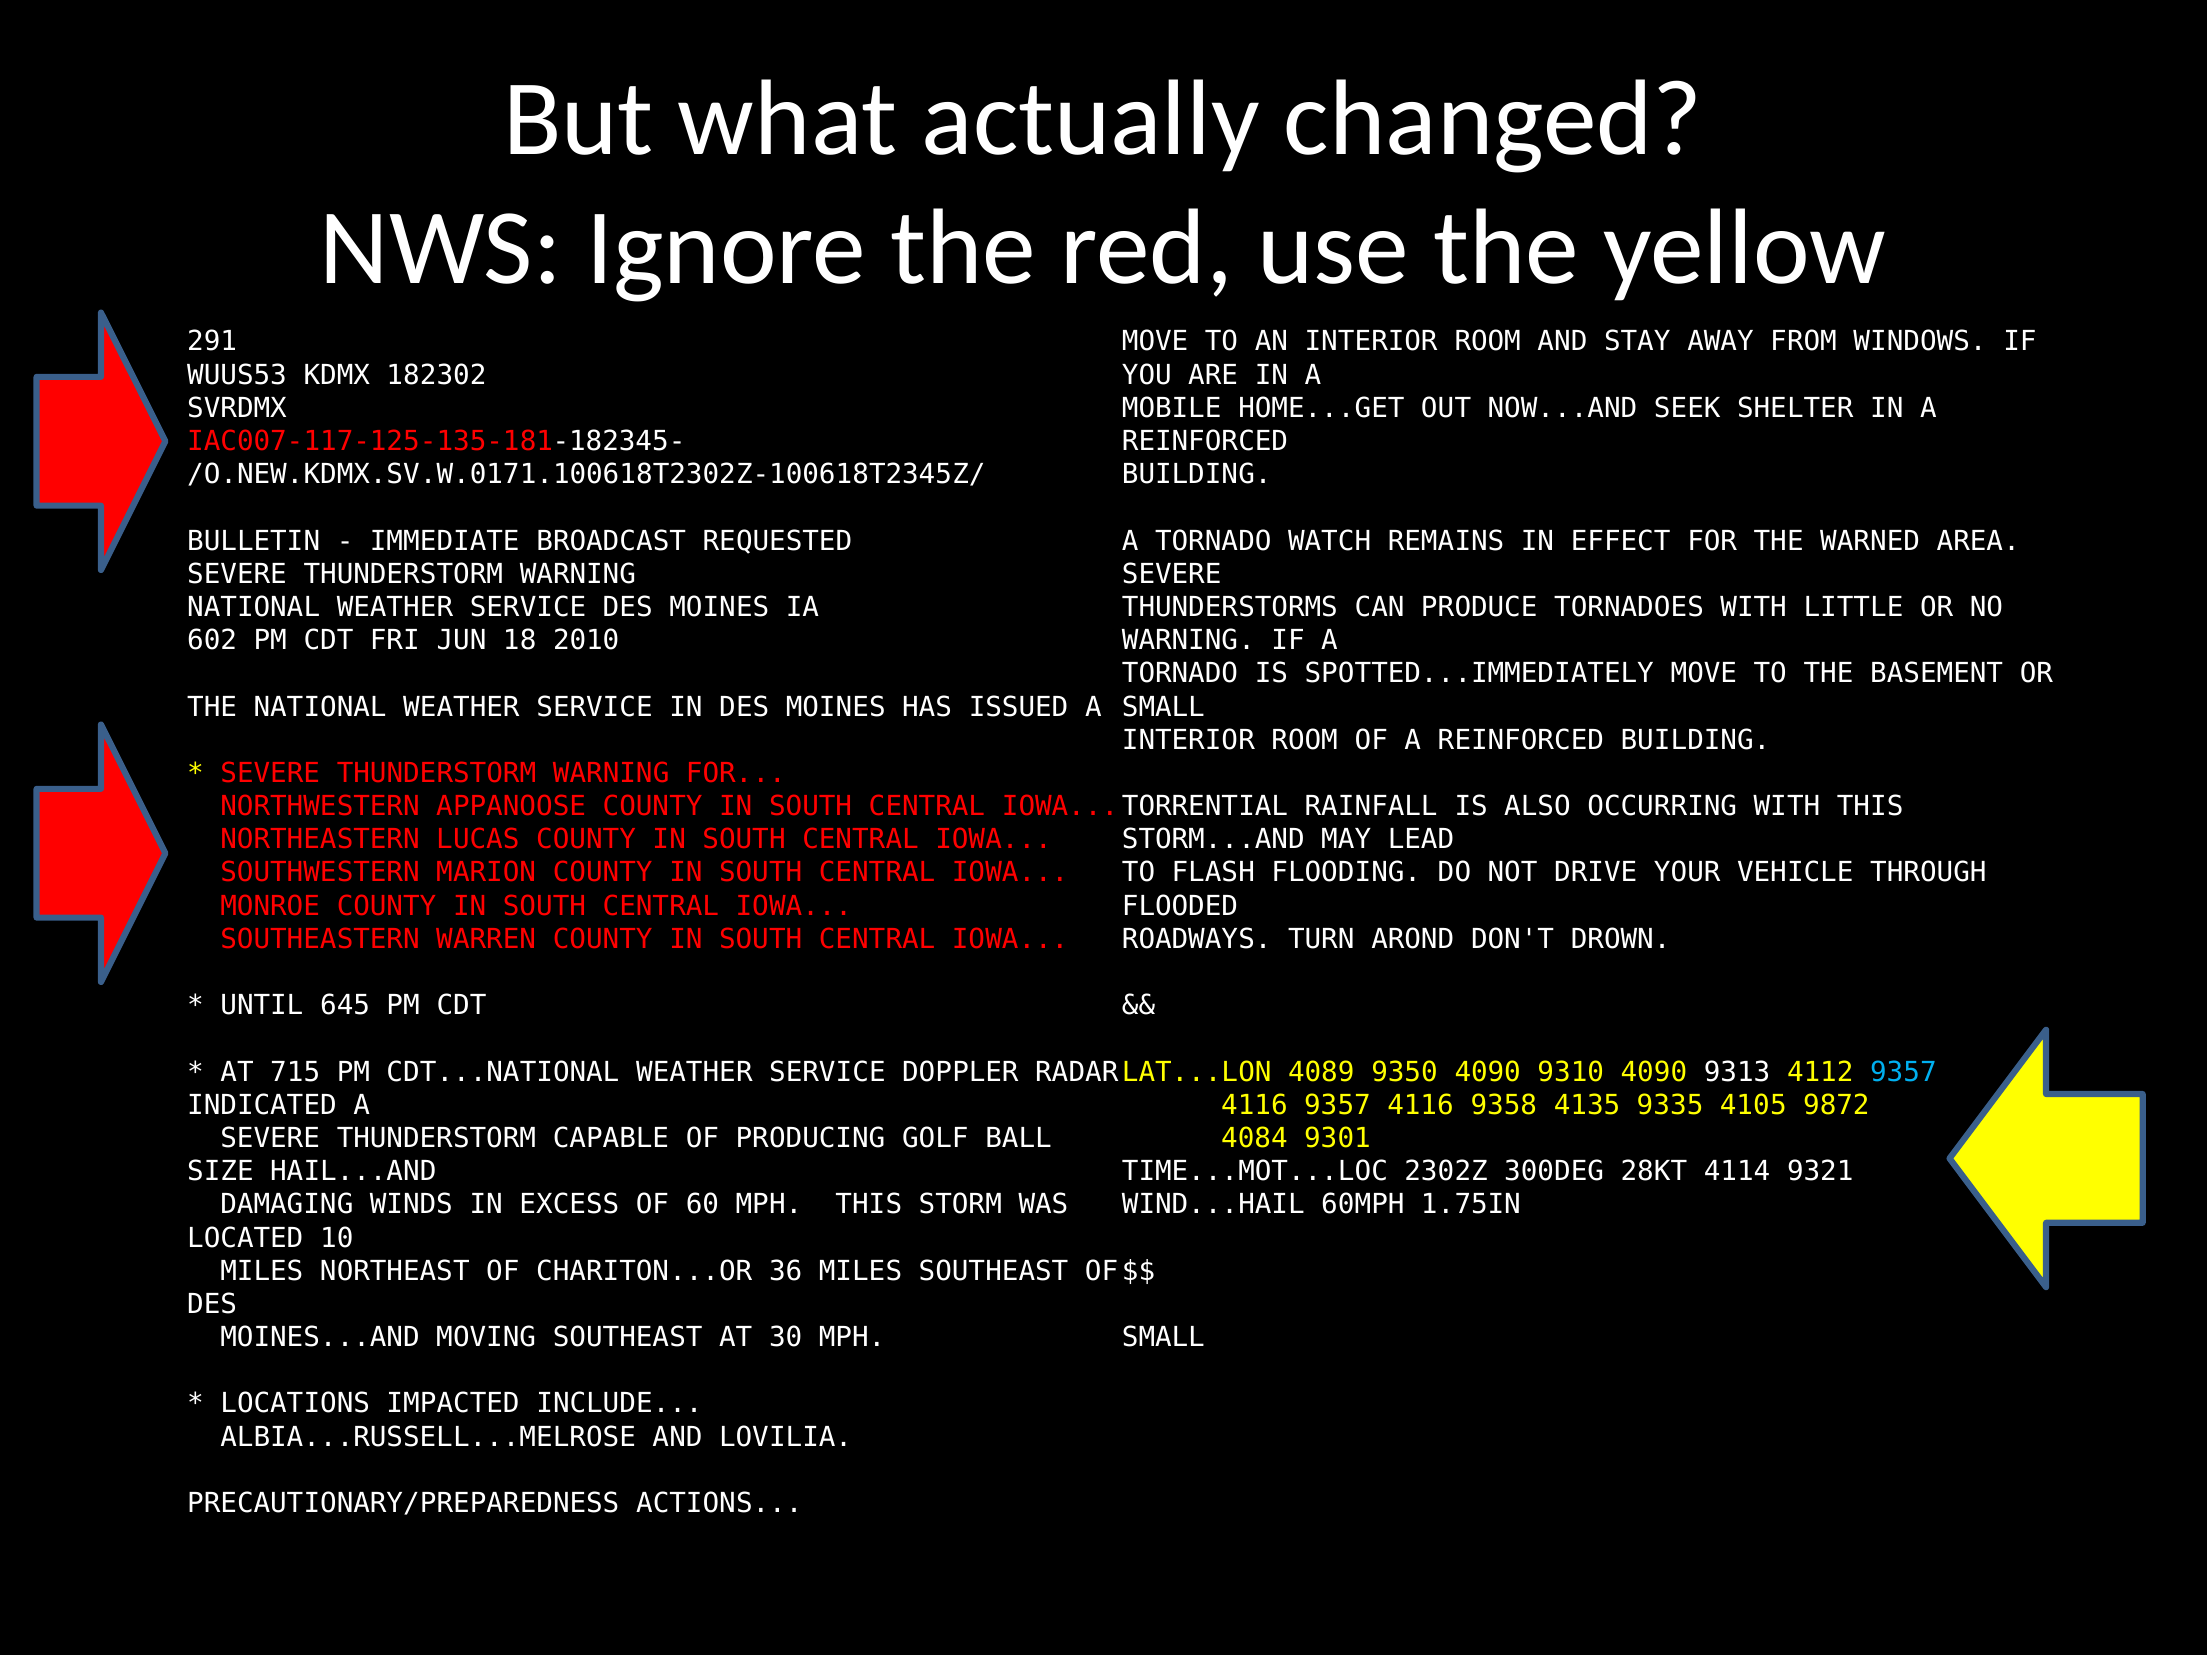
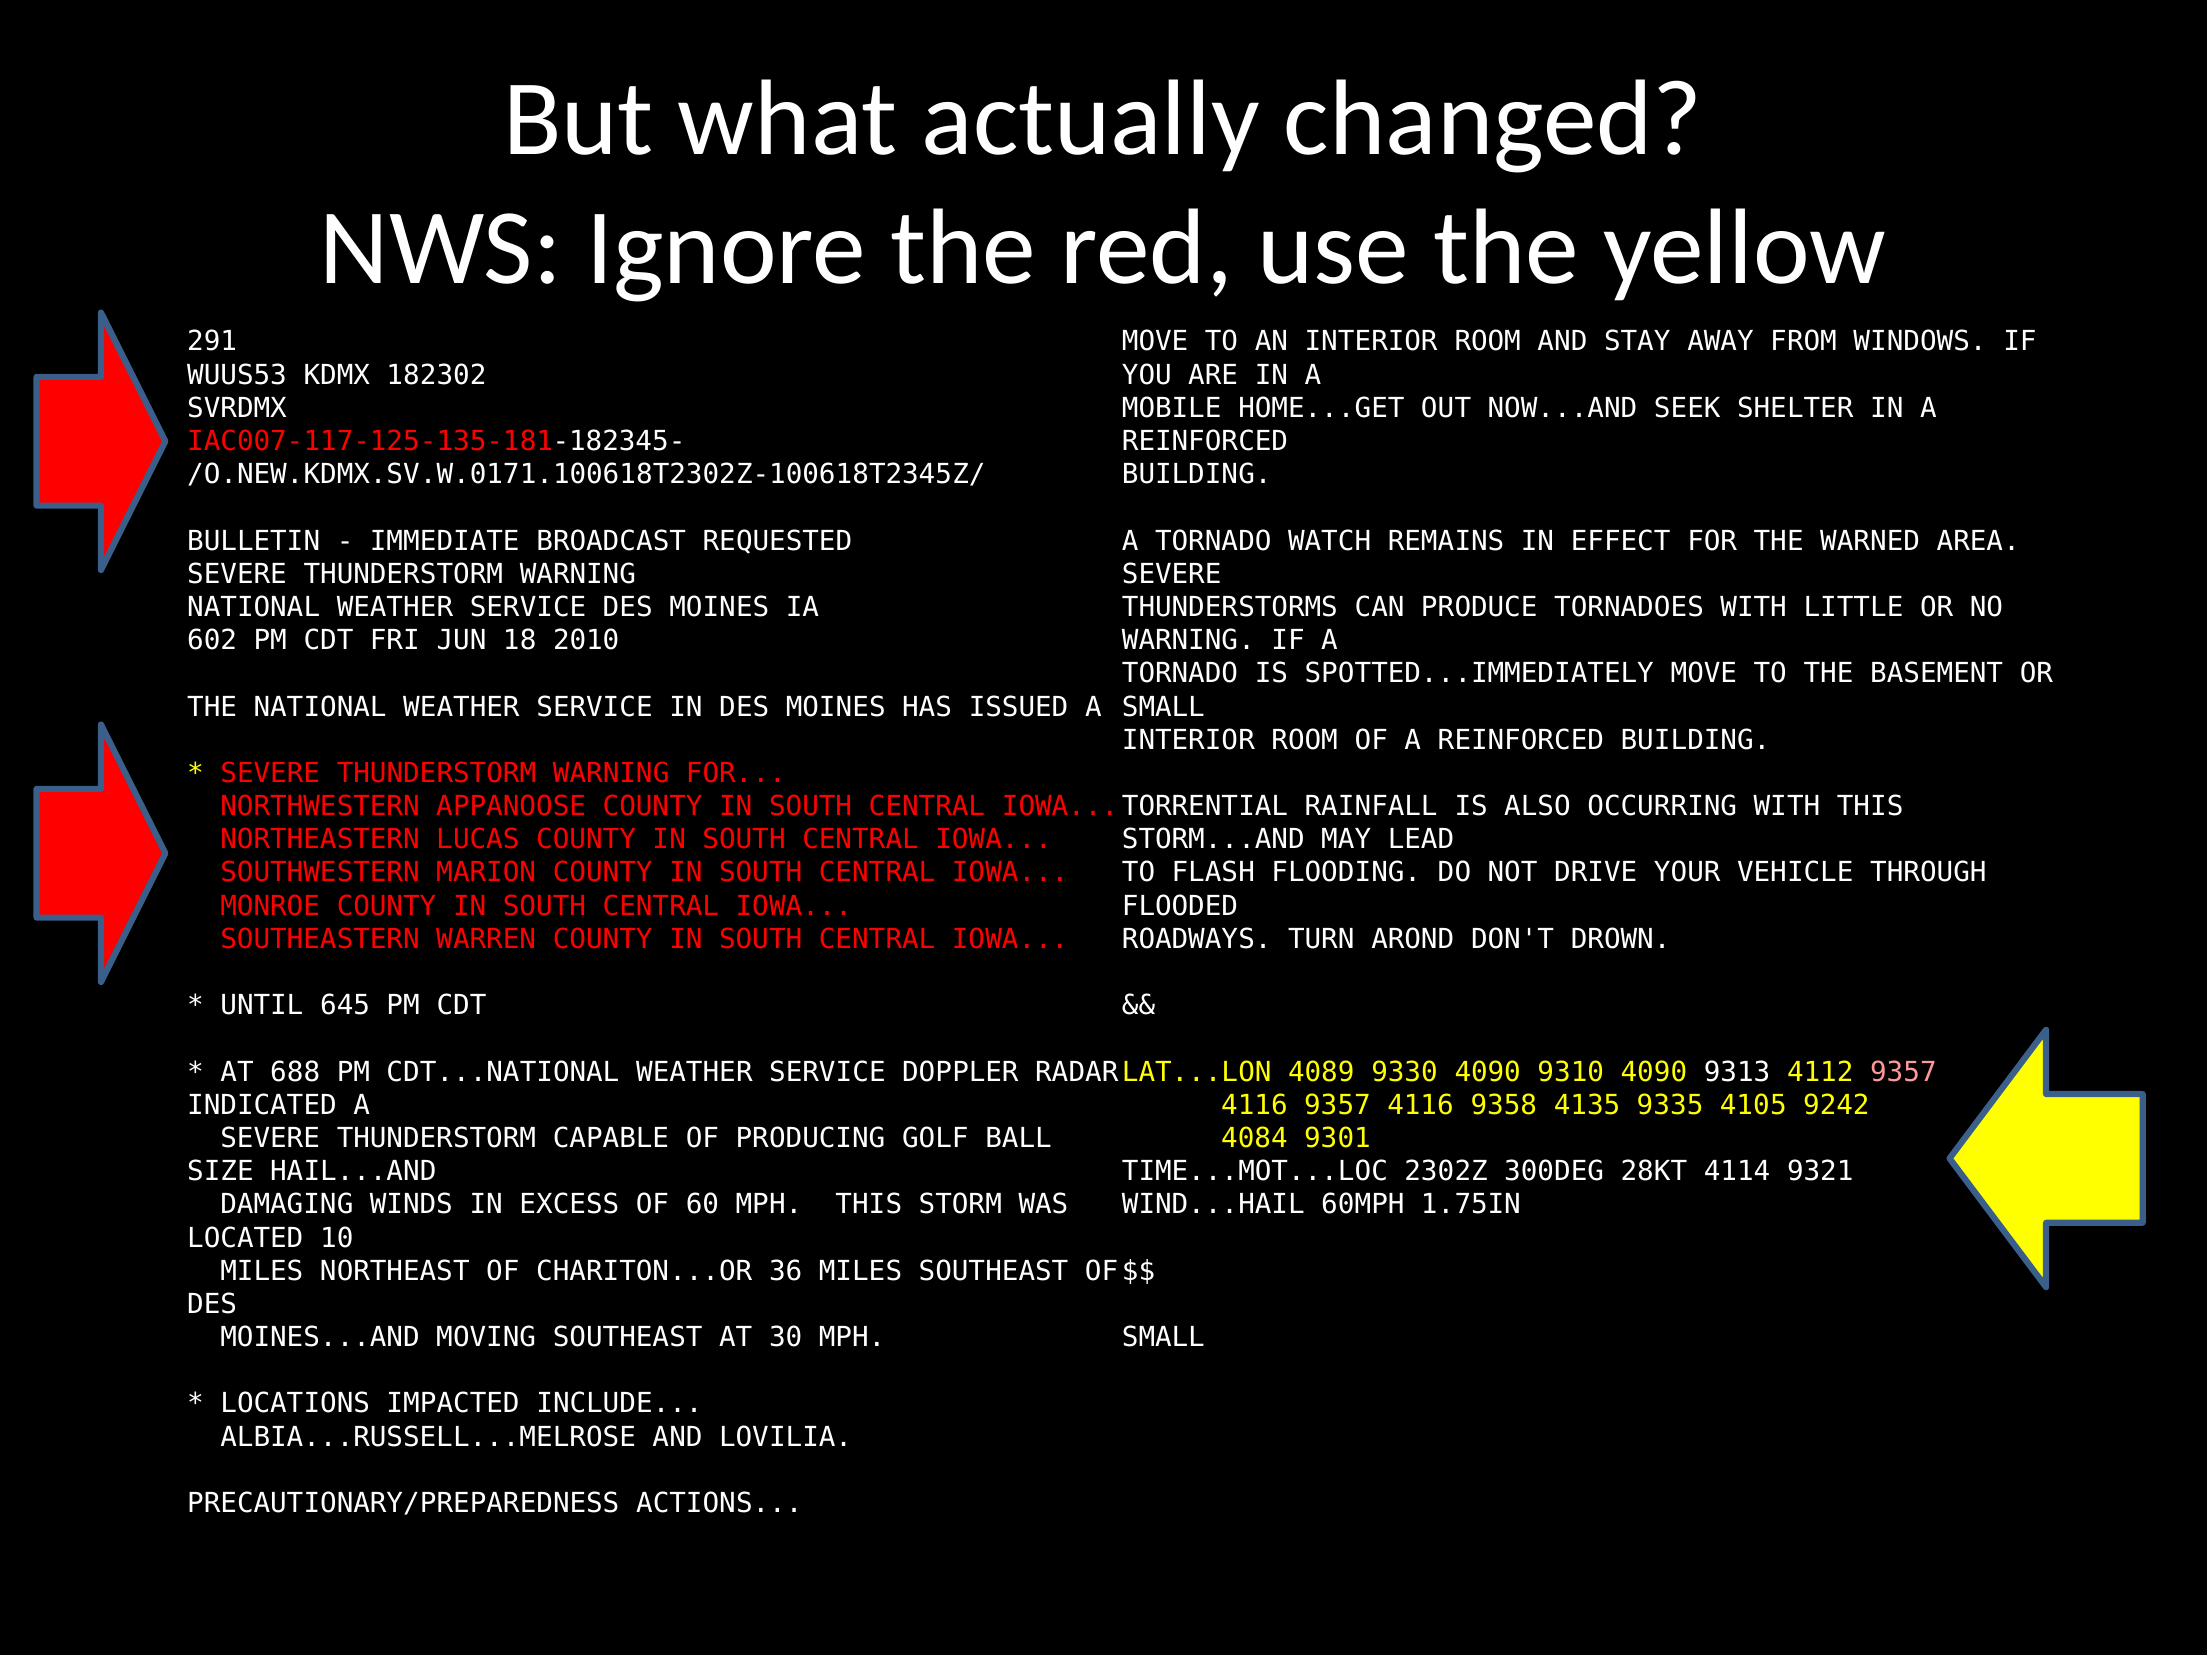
715: 715 -> 688 (295, 1072)
9350: 9350 -> 9330 (1404, 1072)
9357 colour: light blue -> pink (1903, 1072)
9872: 9872 -> 9242 (1836, 1105)
